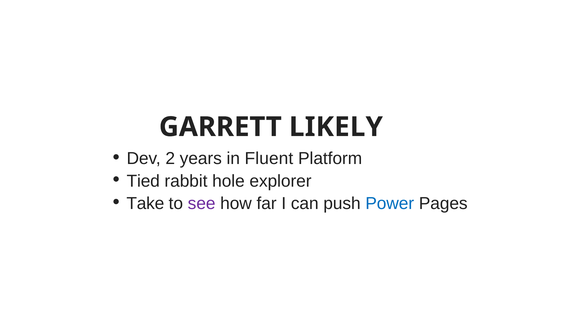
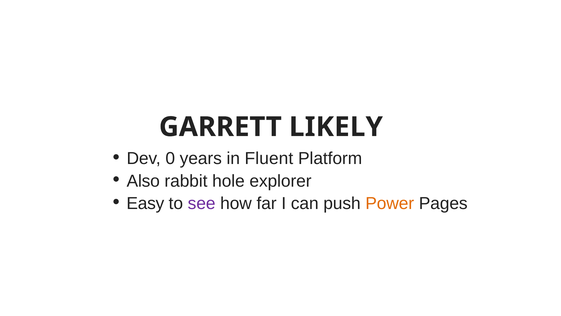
2: 2 -> 0 (170, 158)
Tied: Tied -> Also (143, 181)
Take: Take -> Easy (145, 203)
Power colour: blue -> orange (390, 203)
